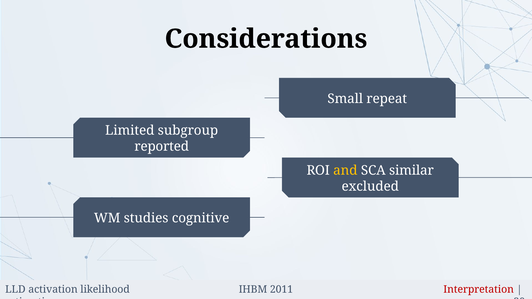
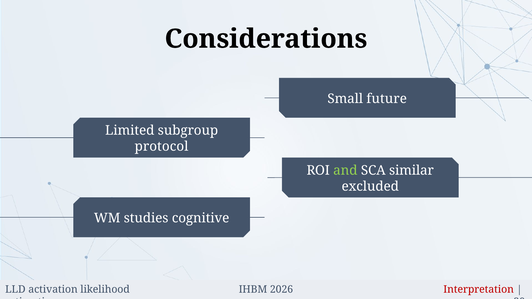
repeat: repeat -> future (387, 99)
reported: reported -> protocol (162, 147)
and colour: yellow -> light green (345, 171)
2011: 2011 -> 2026 (282, 290)
